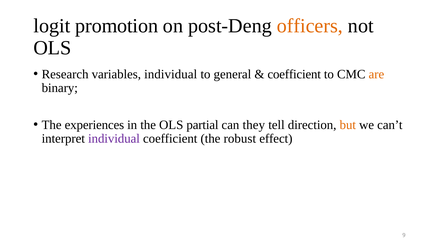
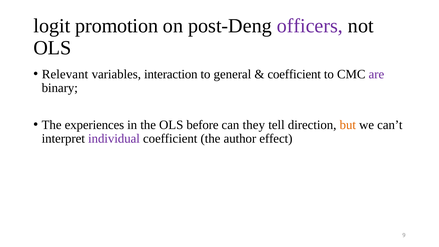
officers colour: orange -> purple (310, 26)
Research: Research -> Relevant (65, 74)
variables individual: individual -> interaction (171, 74)
are colour: orange -> purple (376, 74)
partial: partial -> before (202, 125)
robust: robust -> author (240, 139)
